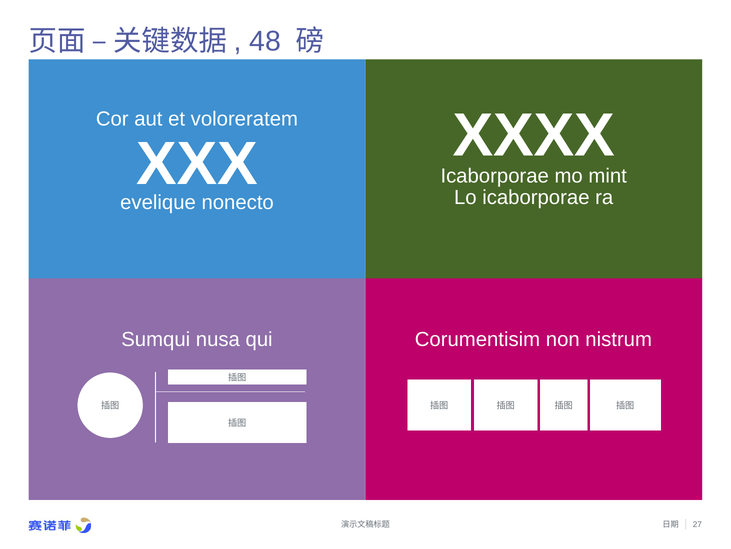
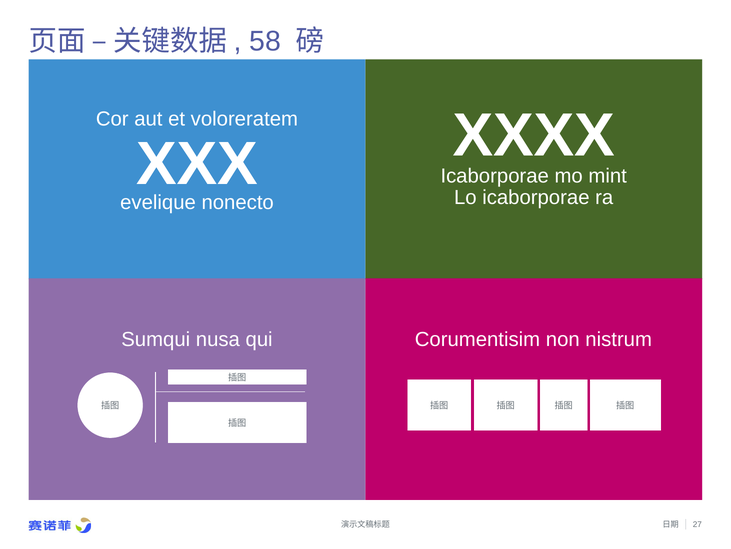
48: 48 -> 58 (265, 41)
